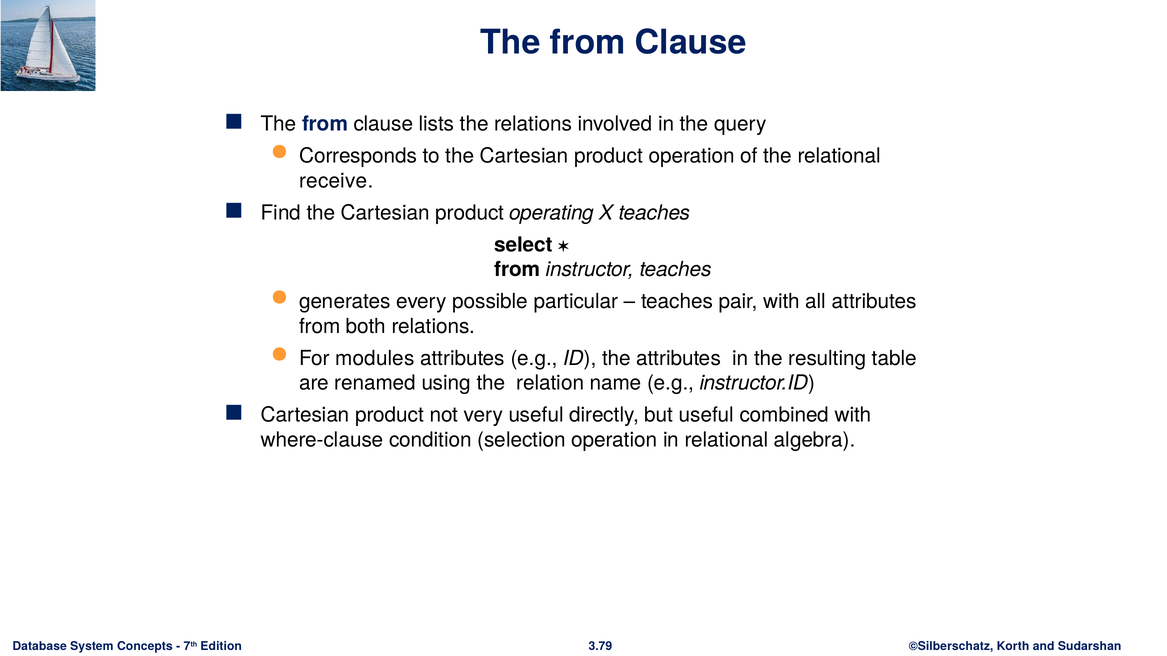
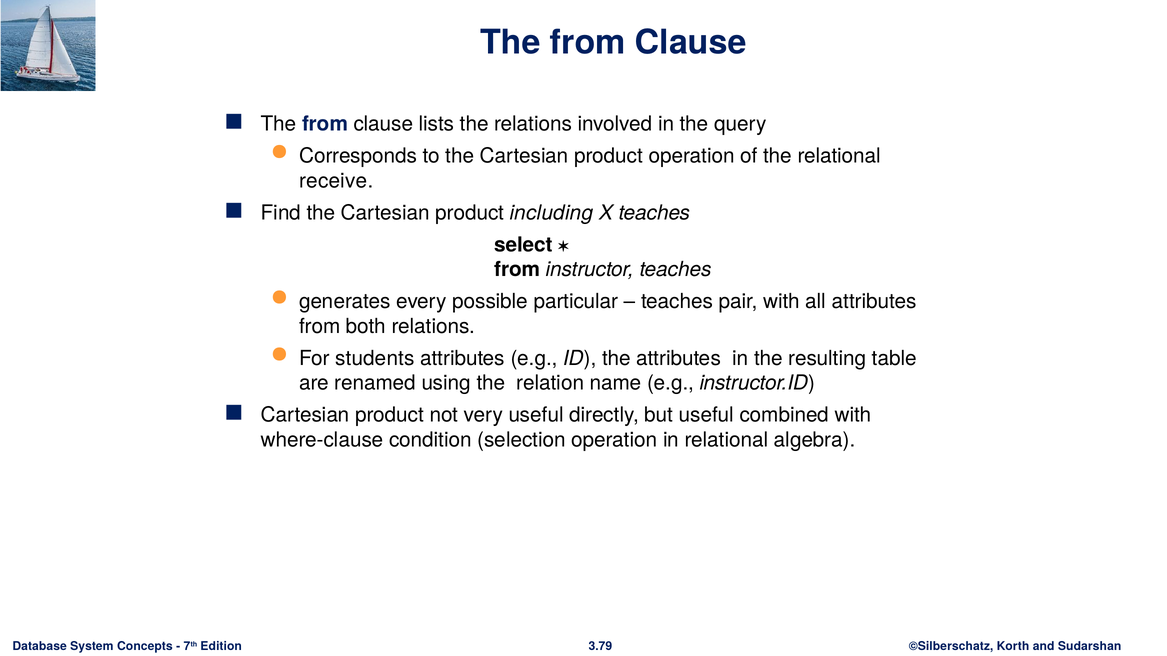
operating: operating -> including (551, 213)
modules: modules -> students (375, 359)
